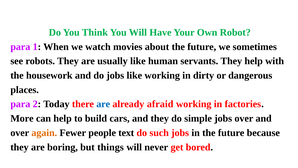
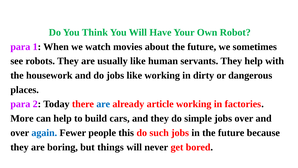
afraid: afraid -> article (160, 104)
again colour: orange -> blue (44, 132)
text: text -> this (126, 132)
